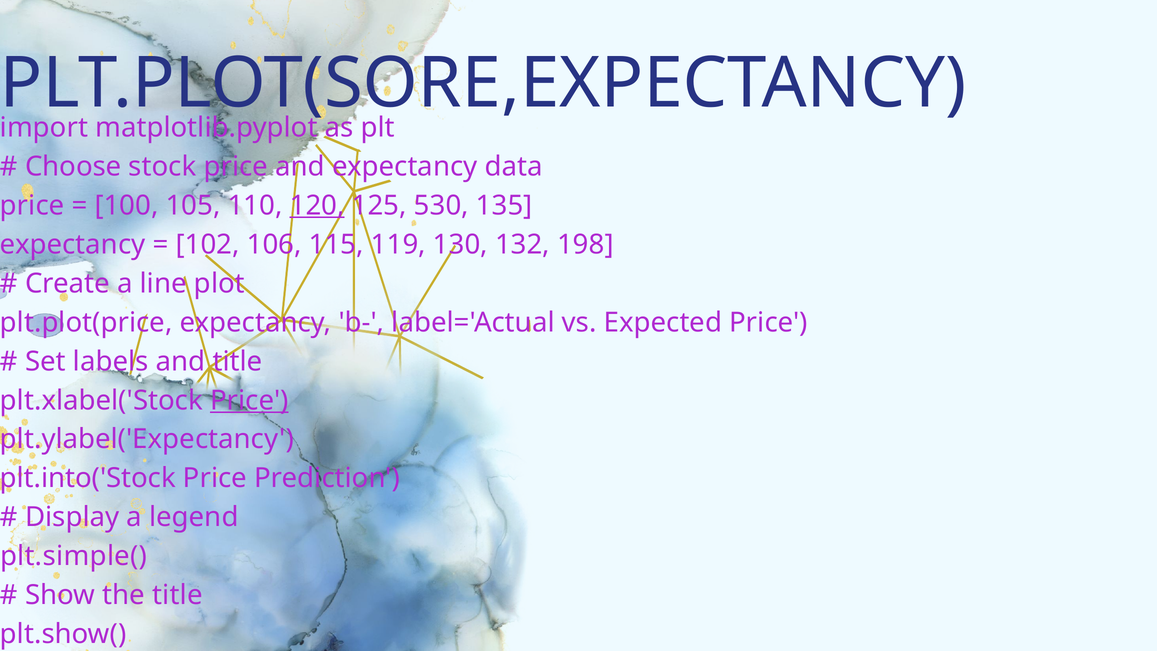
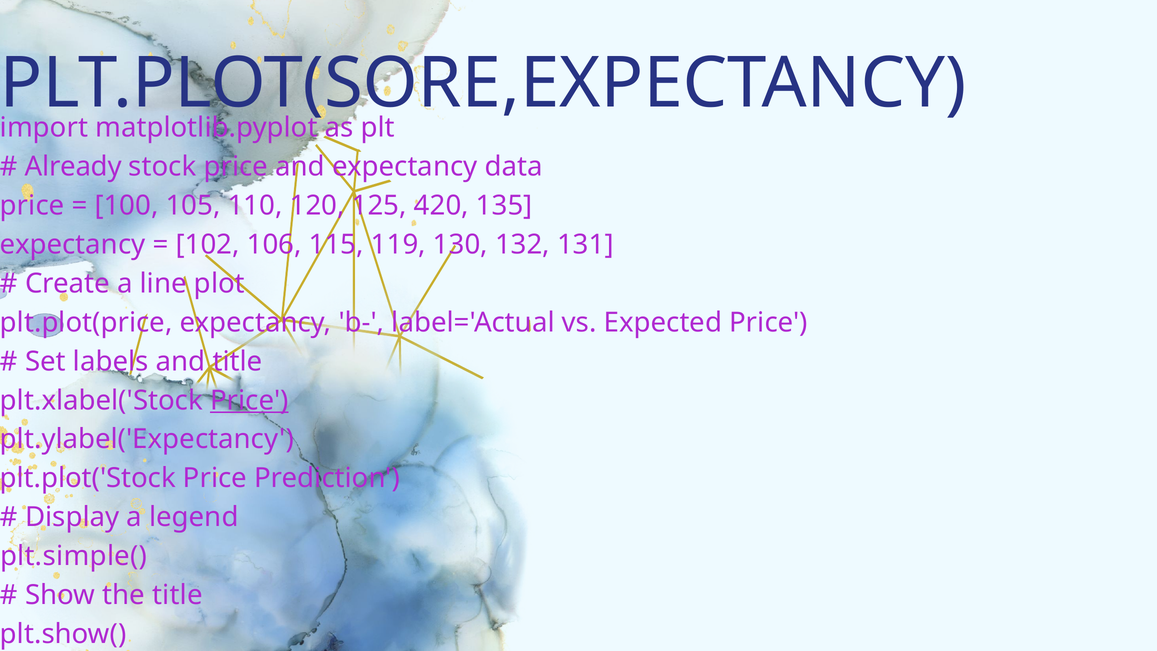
Choose: Choose -> Already (73, 166)
120 underline: present -> none (317, 205)
530: 530 -> 420 (441, 205)
198: 198 -> 131 (585, 244)
plt.into('Stock: plt.into('Stock -> plt.plot('Stock (88, 478)
